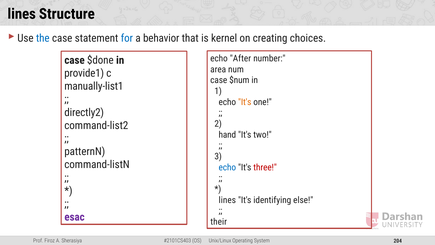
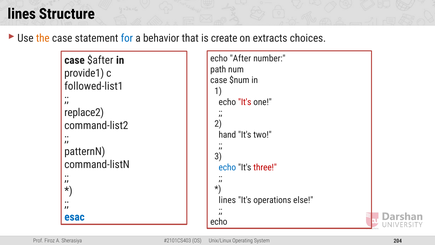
the colour: blue -> orange (43, 38)
kernel: kernel -> create (224, 38)
creating: creating -> extracts (270, 38)
$done: $done -> $after (100, 60)
area: area -> path (218, 69)
manually-list1: manually-list1 -> followed-list1 (94, 86)
It's colour: orange -> red (245, 102)
directly2: directly2 -> replace2 (84, 112)
identifying: identifying -> operations (272, 200)
esac colour: purple -> blue (74, 217)
their: their -> echo (219, 222)
